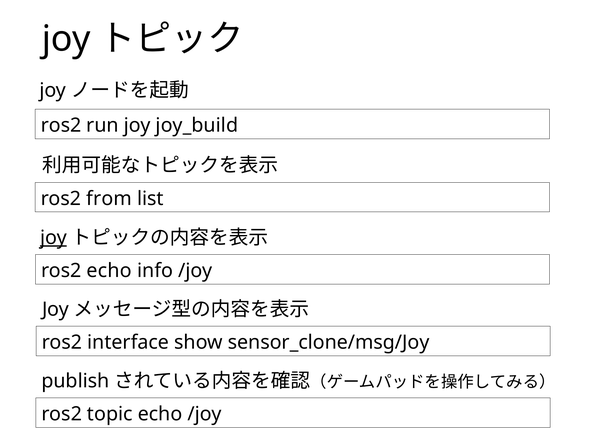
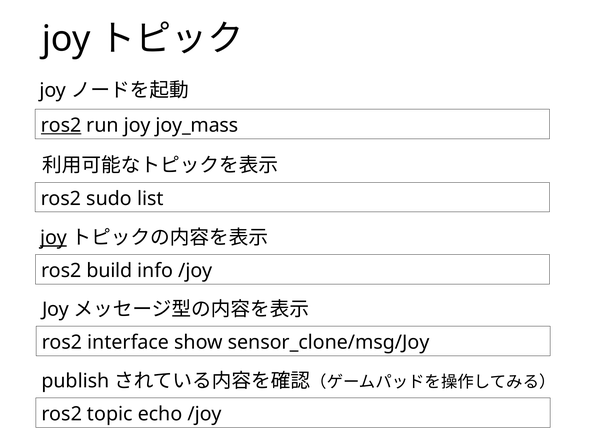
ros2 underline: none -> present (61, 125)
joy_build: joy_build -> joy_mass (197, 125)
from: from -> sudo (109, 198)
ros2 echo: echo -> build (109, 270)
